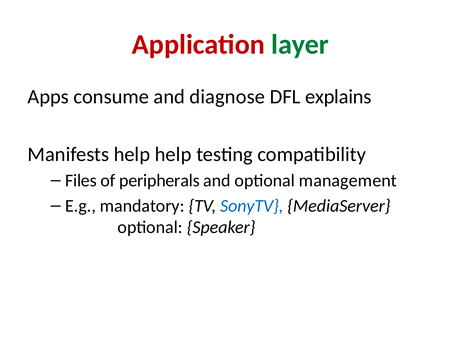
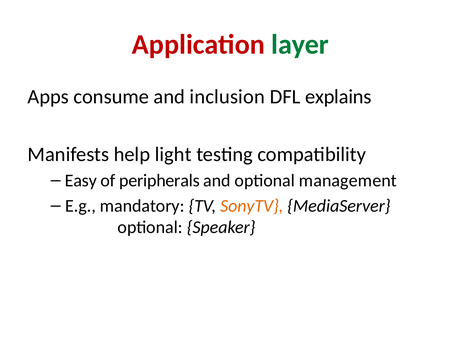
diagnose: diagnose -> inclusion (227, 97)
help help: help -> light (173, 154)
Files: Files -> Easy (81, 181)
SonyTV colour: blue -> orange (252, 206)
